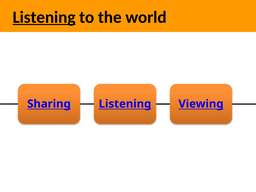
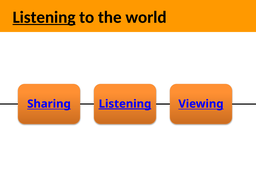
Listening underline: none -> present (125, 104)
